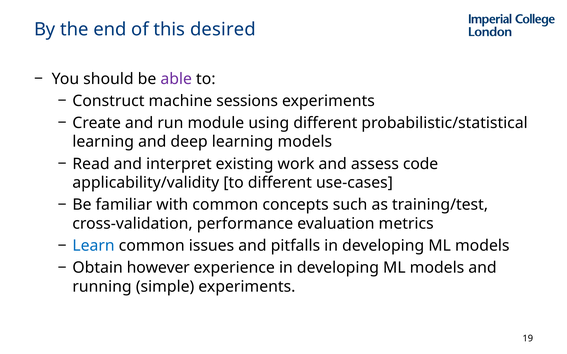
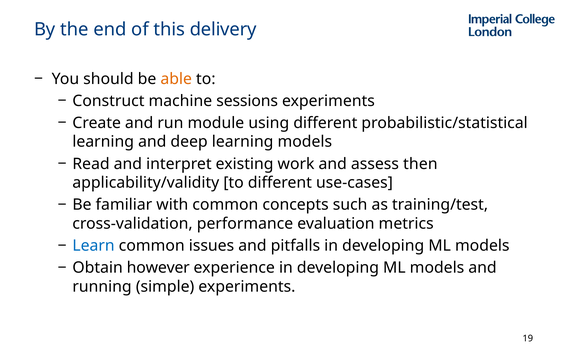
desired: desired -> delivery (223, 29)
able colour: purple -> orange (176, 79)
code: code -> then (420, 164)
